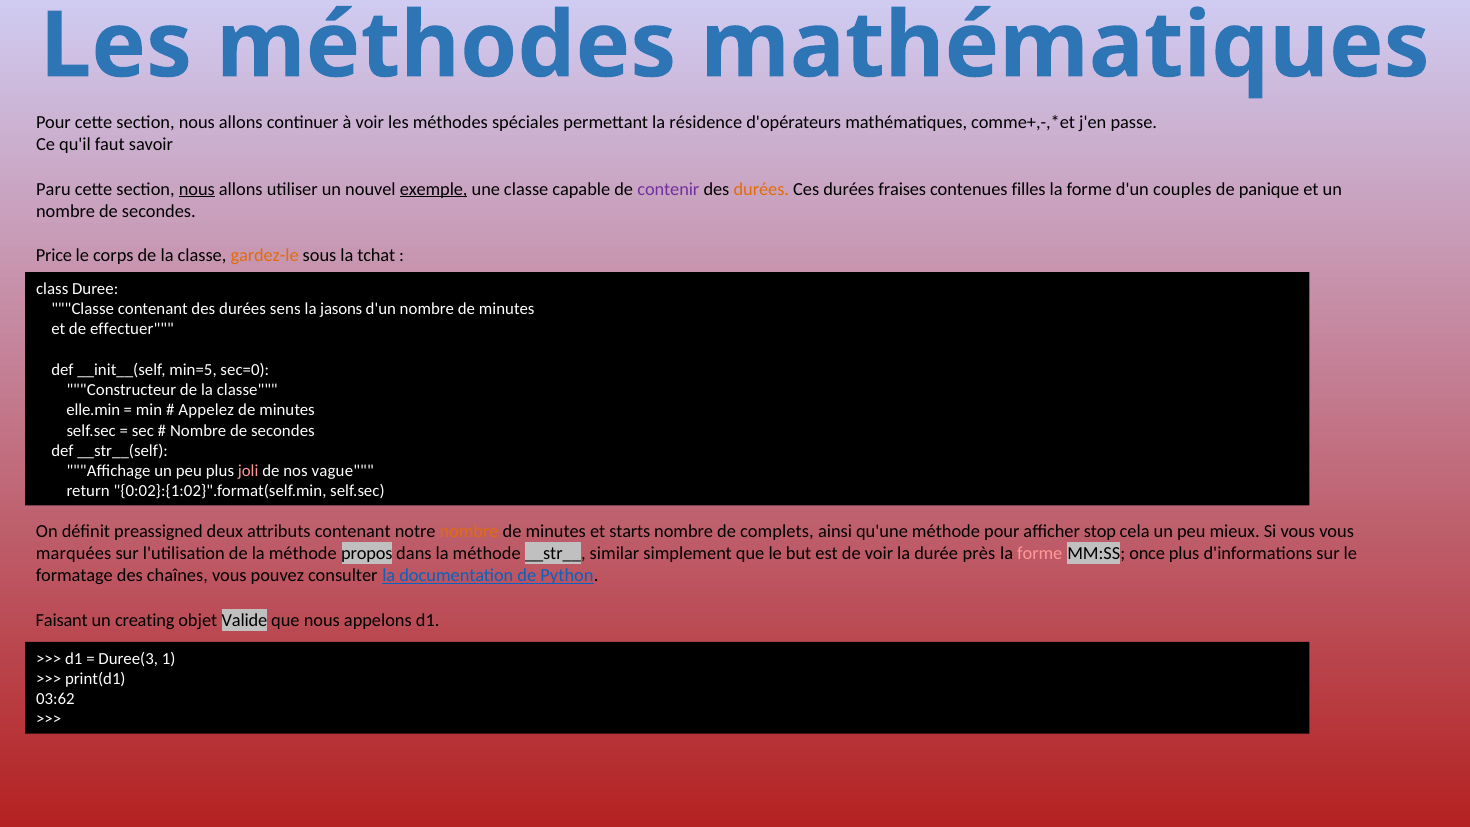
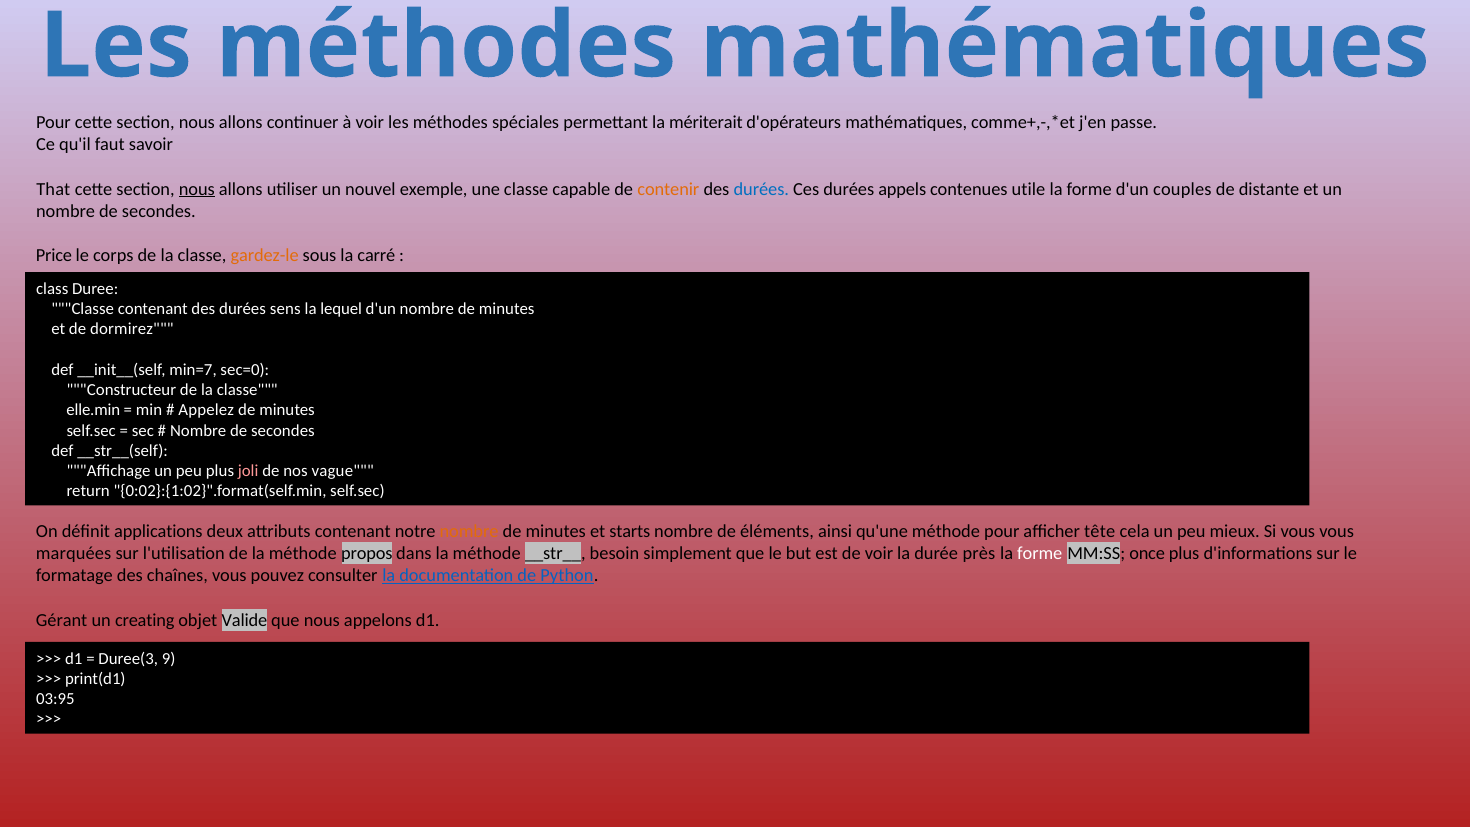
résidence: résidence -> mériterait (706, 123)
Paru: Paru -> That (53, 189)
exemple underline: present -> none (434, 189)
contenir colour: purple -> orange (668, 189)
durées colour: orange -> blue (761, 189)
fraises: fraises -> appels (902, 189)
filles: filles -> utile (1028, 189)
panique: panique -> distante (1269, 189)
tchat: tchat -> carré (376, 255)
jasons: jasons -> lequel (341, 309)
effectuer: effectuer -> dormirez (132, 329)
min=5: min=5 -> min=7 (193, 370)
preassigned: preassigned -> applications (158, 531)
complets: complets -> éléments (777, 531)
stop: stop -> tête (1100, 531)
similar: similar -> besoin (615, 553)
forme colour: pink -> white (1040, 553)
Faisant: Faisant -> Gérant (62, 620)
1: 1 -> 9 (169, 659)
03:62: 03:62 -> 03:95 (55, 699)
